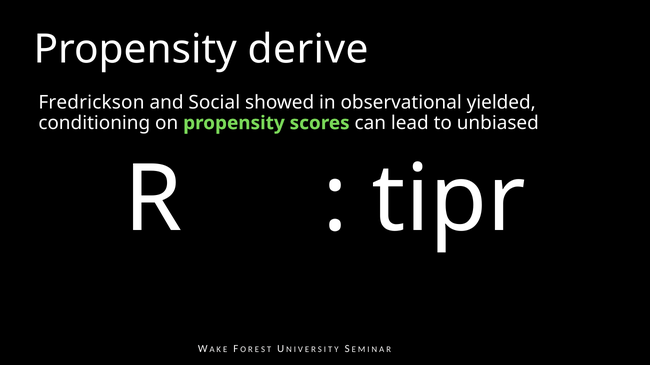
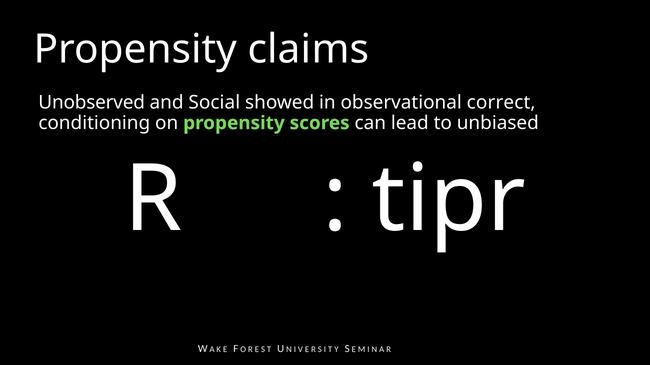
derive: derive -> claims (308, 49)
Fredrickson: Fredrickson -> Unobserved (92, 103)
yielded: yielded -> correct (501, 103)
